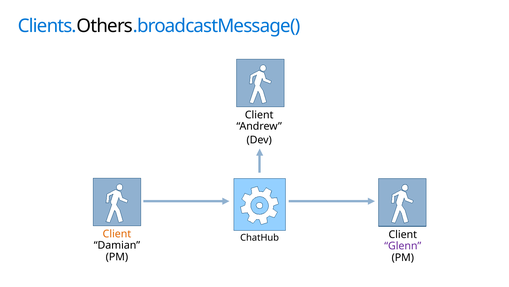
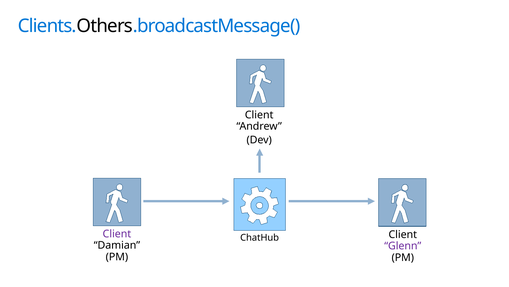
Client colour: orange -> purple (117, 233)
